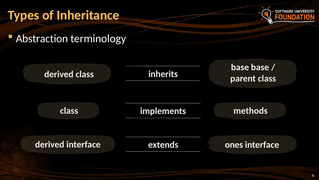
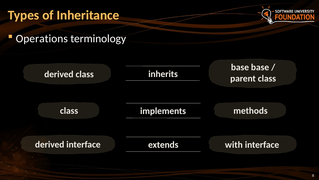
Abstraction: Abstraction -> Operations (42, 39)
ones: ones -> with (234, 144)
